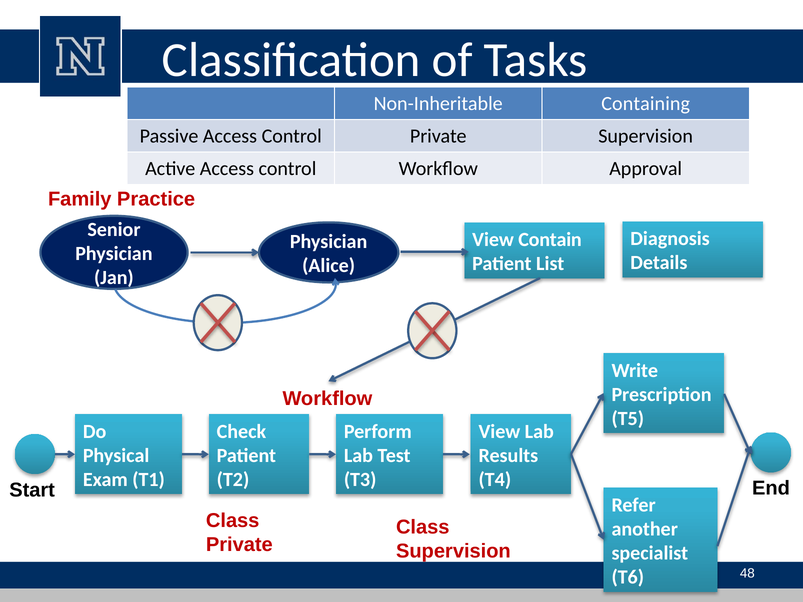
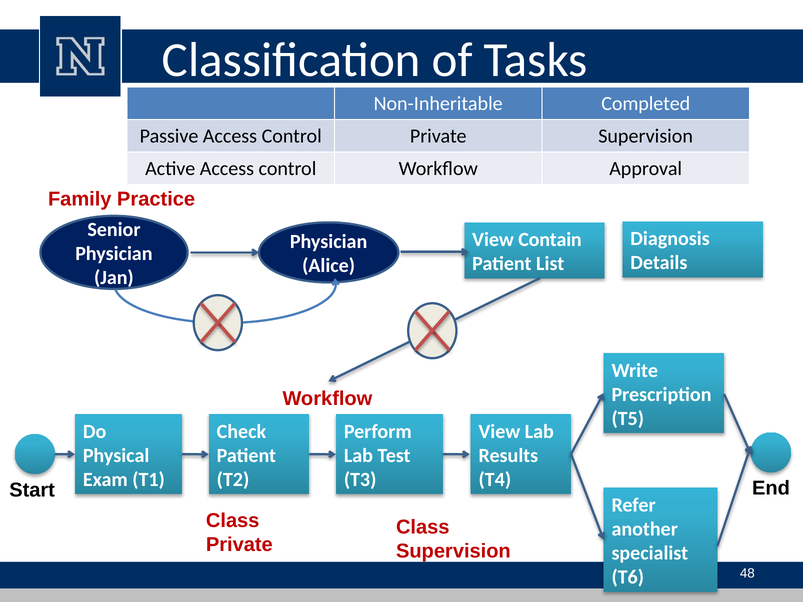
Containing: Containing -> Completed (646, 104)
